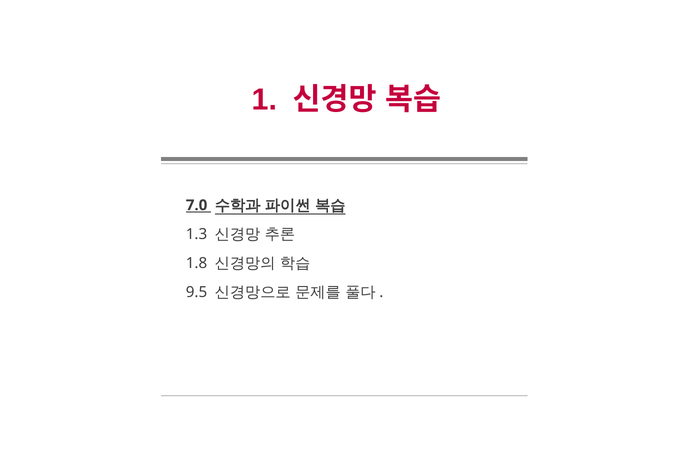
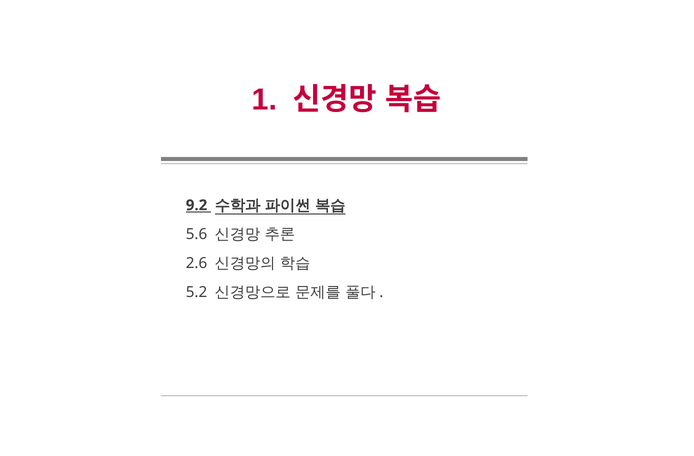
7.0: 7.0 -> 9.2 (197, 205)
1.3: 1.3 -> 5.6 (196, 234)
1.8: 1.8 -> 2.6 (196, 263)
9.5: 9.5 -> 5.2 (196, 292)
